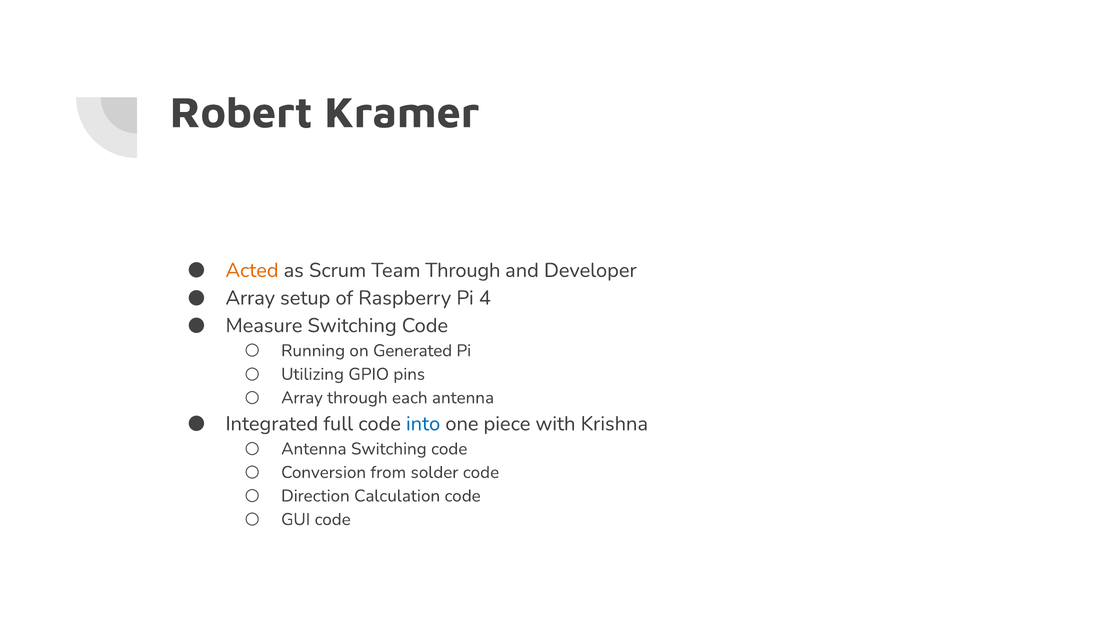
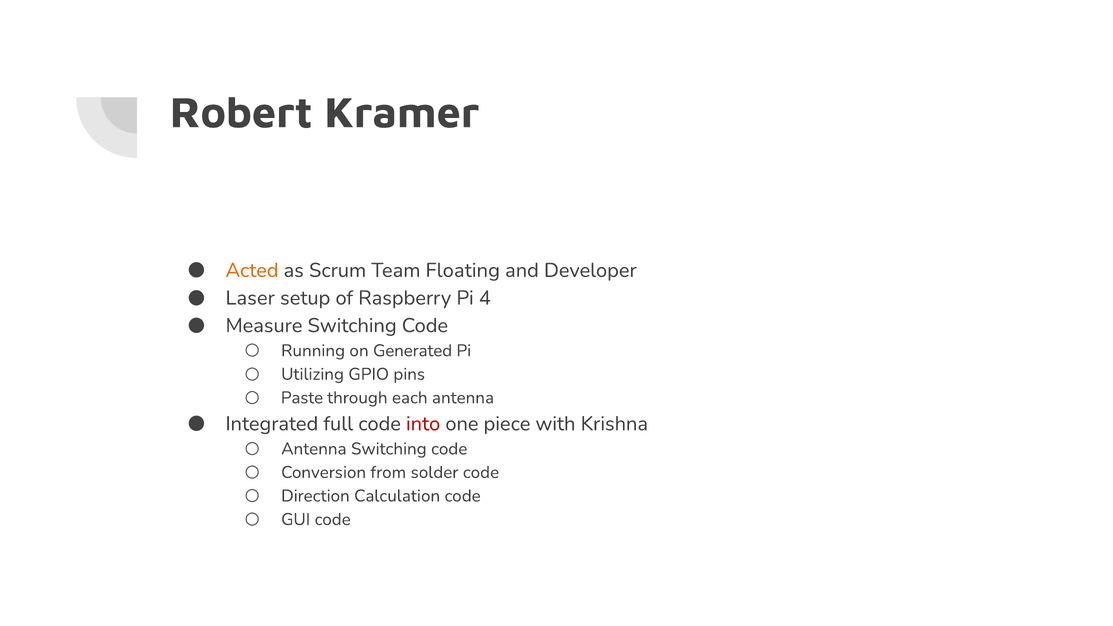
Team Through: Through -> Floating (463, 270)
Array: Array -> Laser (250, 298)
Array: Array -> Paste (302, 398)
into colour: blue -> red (423, 424)
